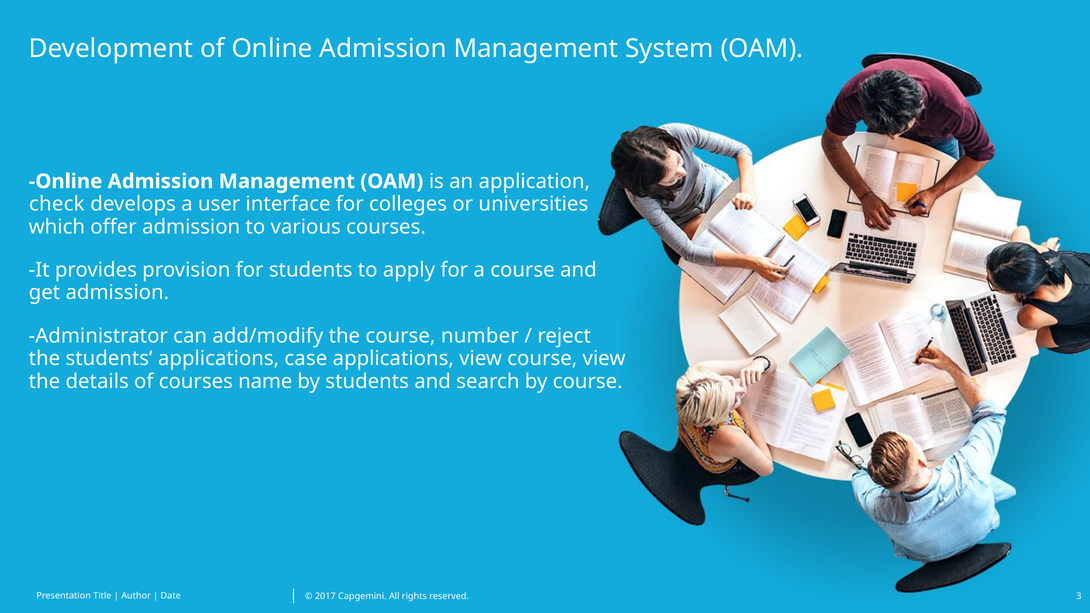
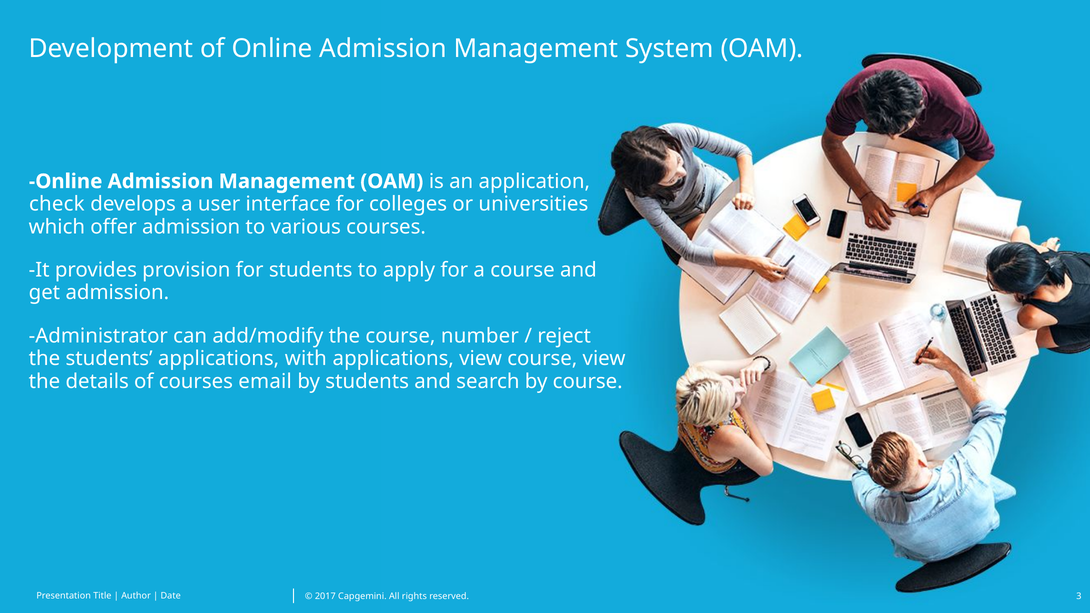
case: case -> with (306, 359)
name: name -> email (265, 381)
